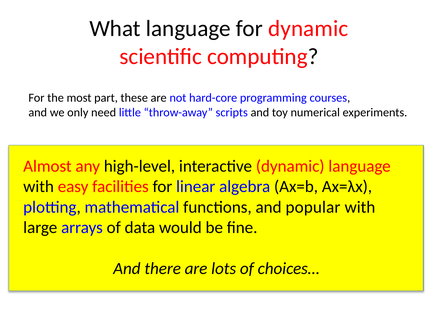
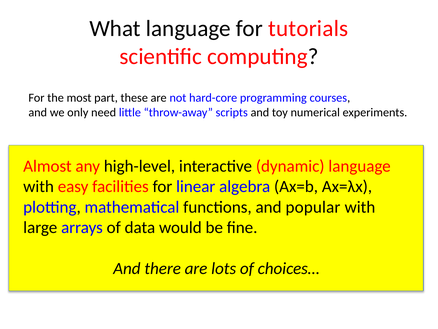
for dynamic: dynamic -> tutorials (308, 29)
